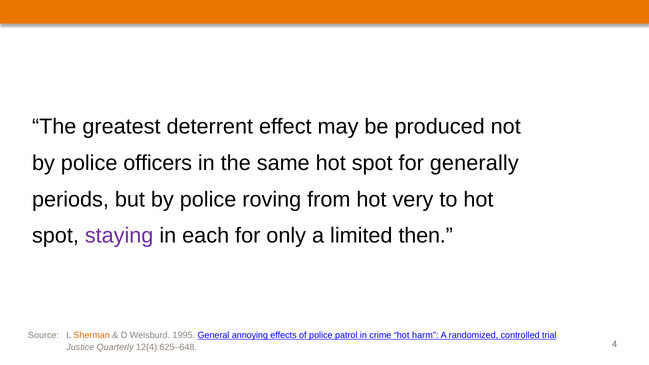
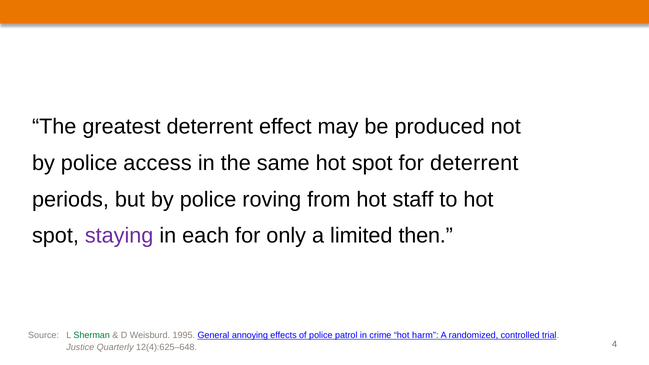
officers: officers -> access (158, 163)
for generally: generally -> deterrent (474, 163)
very: very -> staff (413, 200)
Sherman colour: orange -> green (92, 335)
